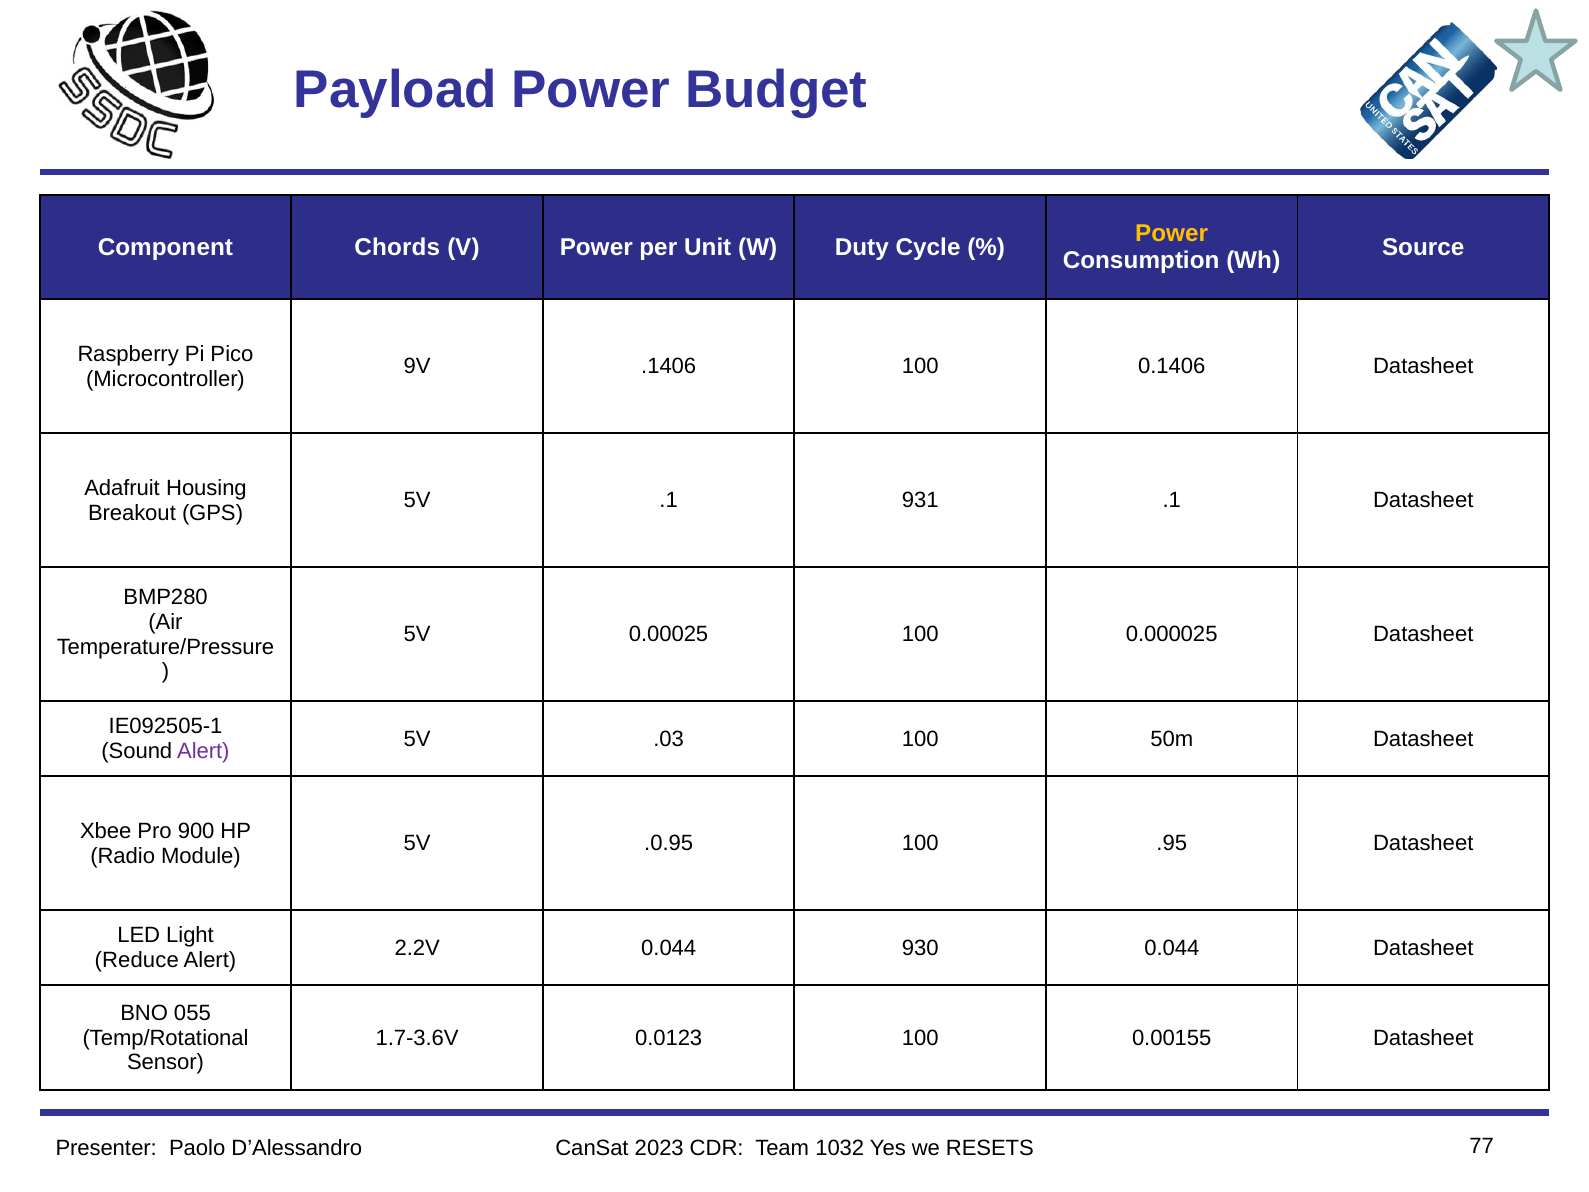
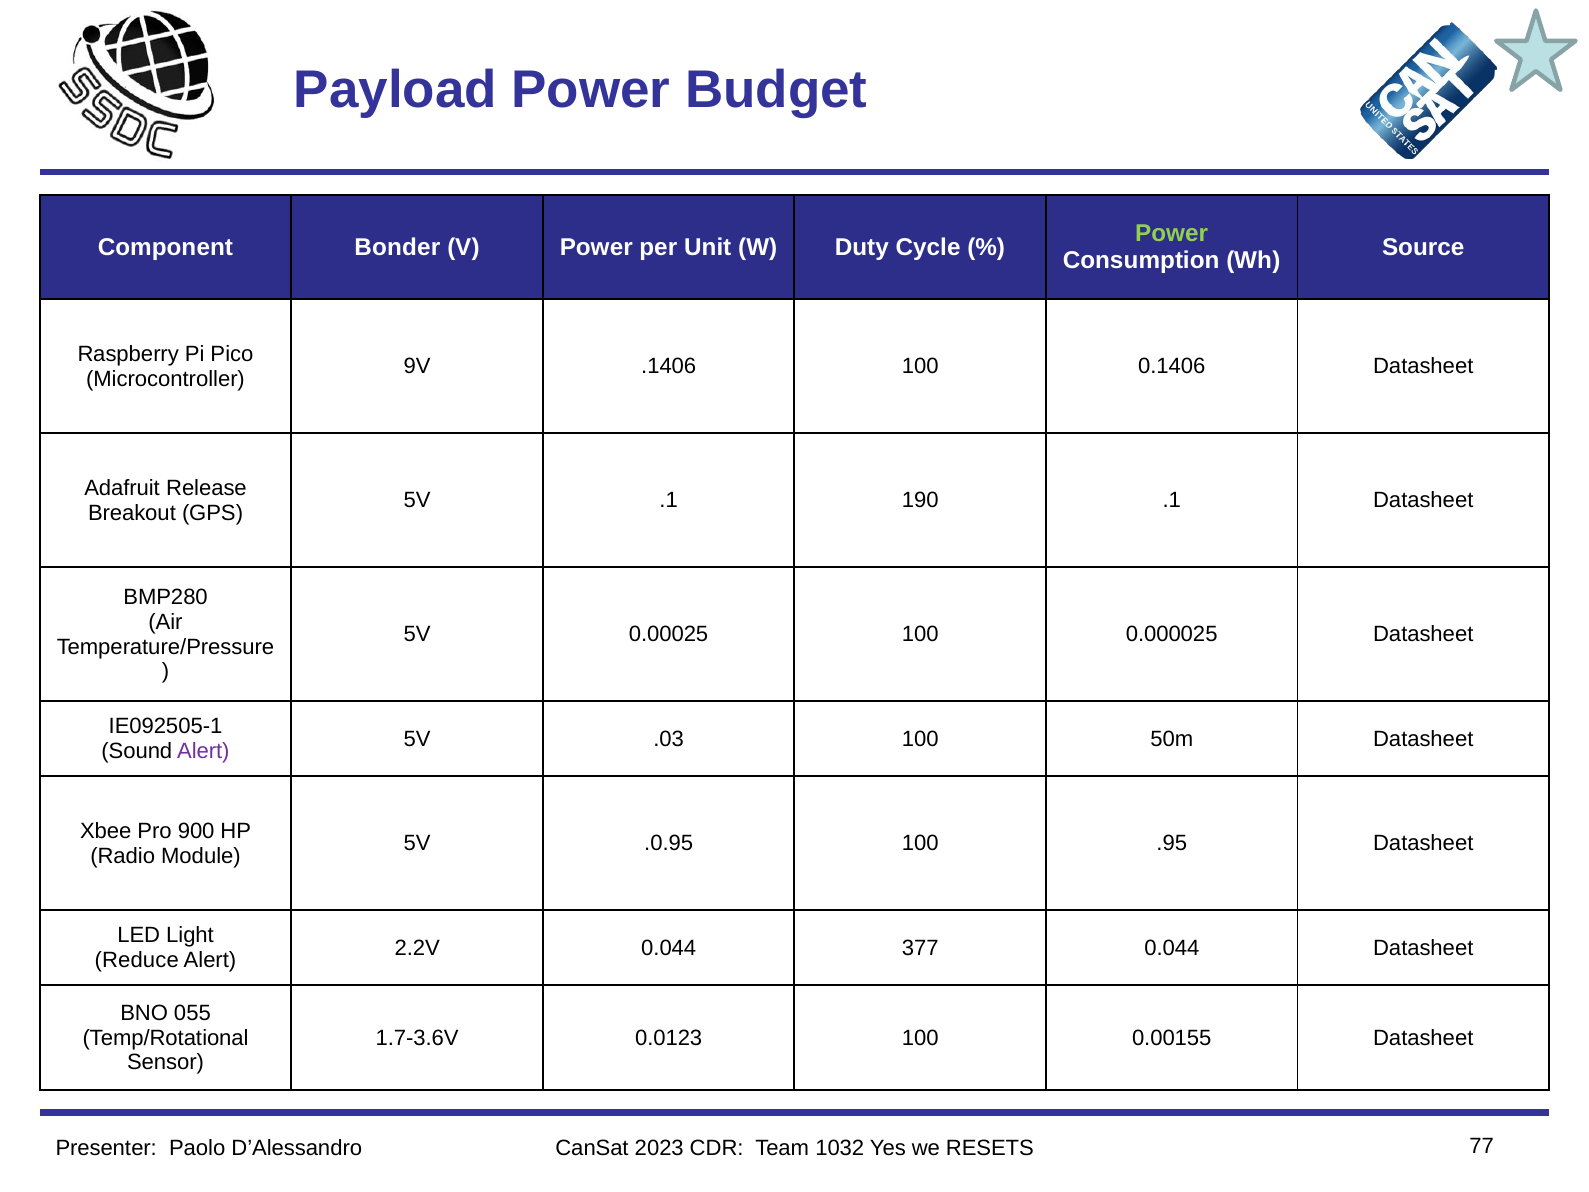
Power colour: yellow -> light green (1172, 234)
Chords: Chords -> Bonder (397, 247)
Housing: Housing -> Release (206, 488)
931: 931 -> 190 (920, 500)
930: 930 -> 377 (920, 948)
